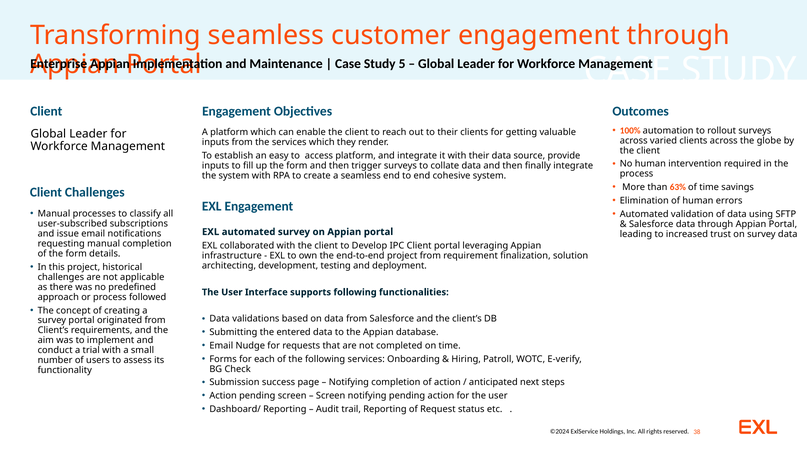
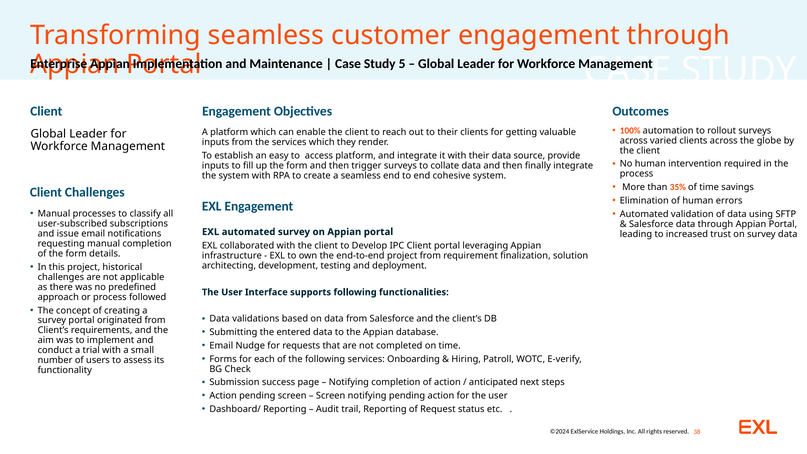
63%: 63% -> 35% (678, 187)
